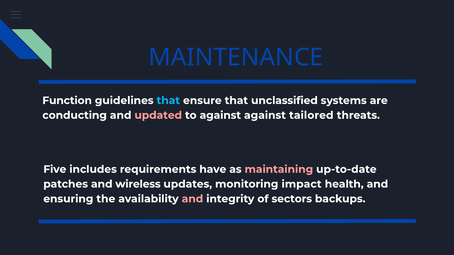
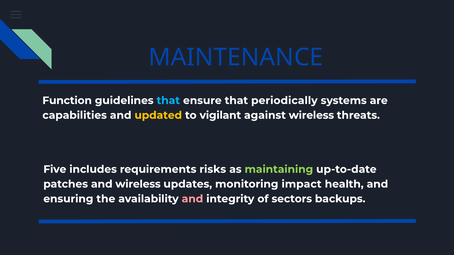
unclassified: unclassified -> periodically (284, 101)
conducting: conducting -> capabilities (75, 115)
updated colour: pink -> yellow (158, 115)
to against: against -> vigilant (220, 115)
against tailored: tailored -> wireless (311, 115)
have: have -> risks (213, 170)
maintaining colour: pink -> light green (279, 170)
